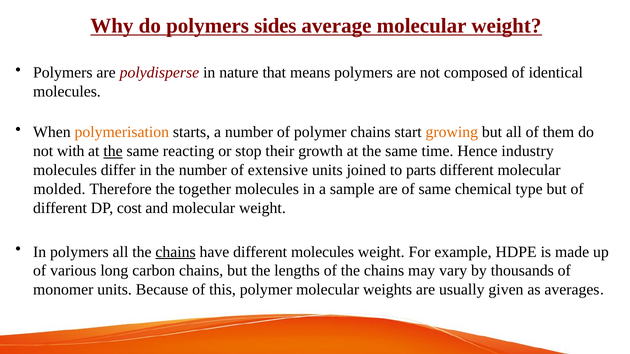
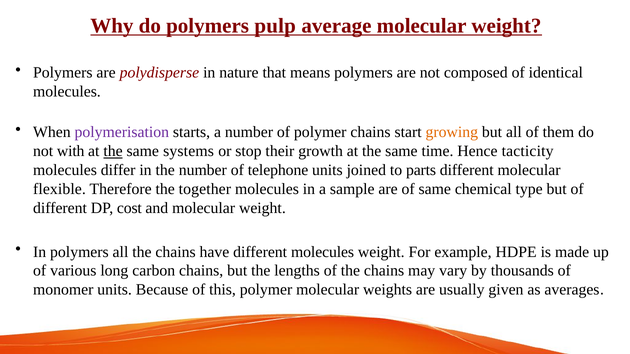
sides: sides -> pulp (275, 26)
polymerisation colour: orange -> purple (122, 132)
reacting: reacting -> systems (189, 151)
industry: industry -> tacticity (528, 151)
extensive: extensive -> telephone (278, 170)
molded: molded -> flexible (60, 189)
chains underline: present -> none (176, 252)
